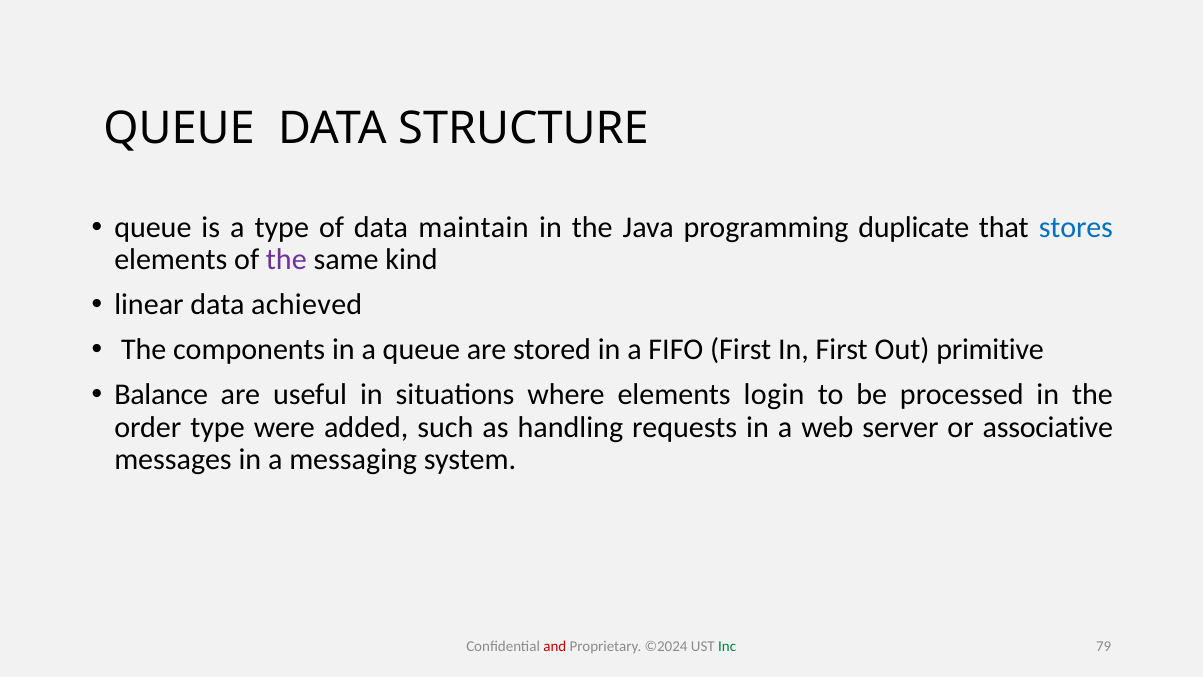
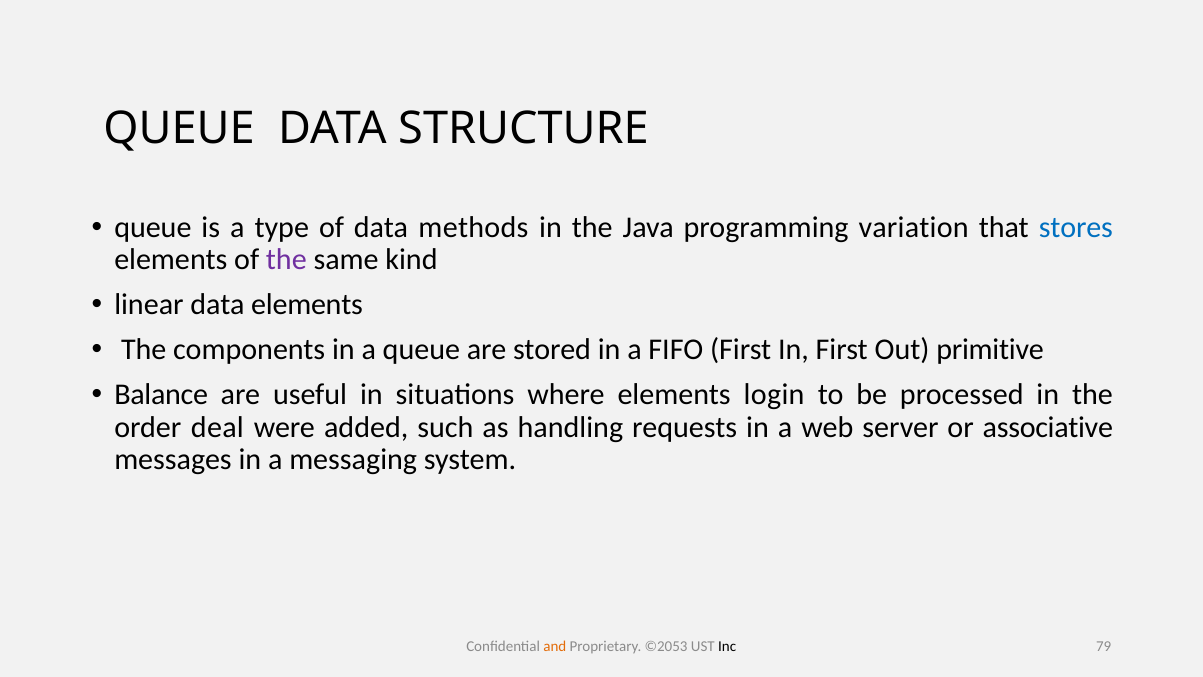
maintain: maintain -> methods (473, 227)
duplicate: duplicate -> variation (914, 227)
data achieved: achieved -> elements (307, 305)
order type: type -> deal (217, 427)
and colour: red -> orange (555, 646)
©2024: ©2024 -> ©2053 (666, 646)
Inc colour: green -> black (727, 646)
